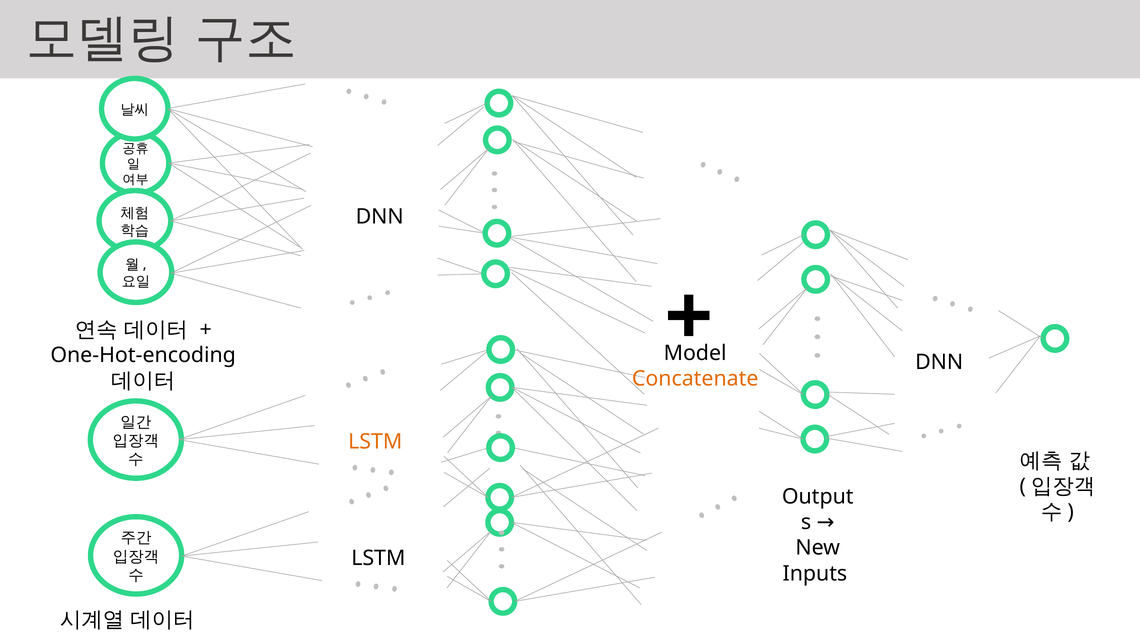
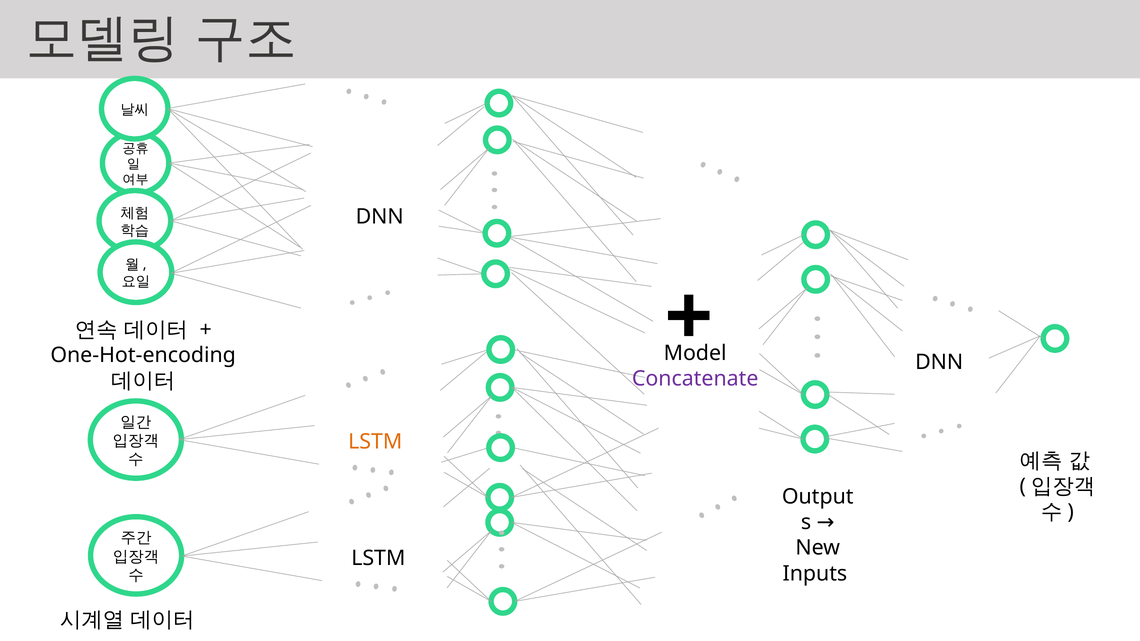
Concatenate colour: orange -> purple (695, 379)
